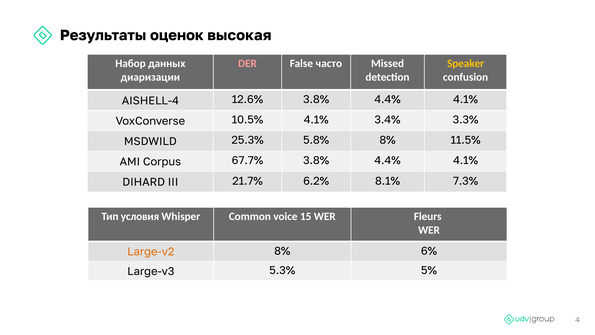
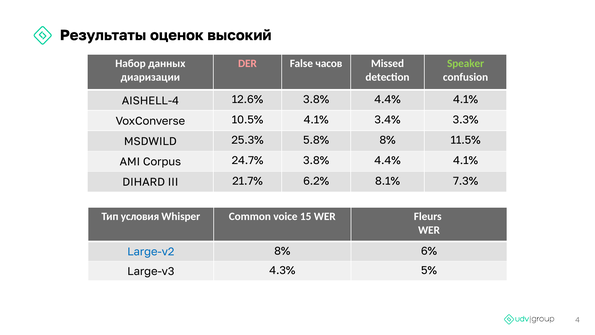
высокая: высокая -> высокий (239, 35)
часто: часто -> часов (329, 63)
Speaker colour: yellow -> light green (466, 63)
67.7%: 67.7% -> 24.7% (248, 160)
Large-v2 colour: orange -> blue (151, 252)
5.3%: 5.3% -> 4.3% (282, 270)
